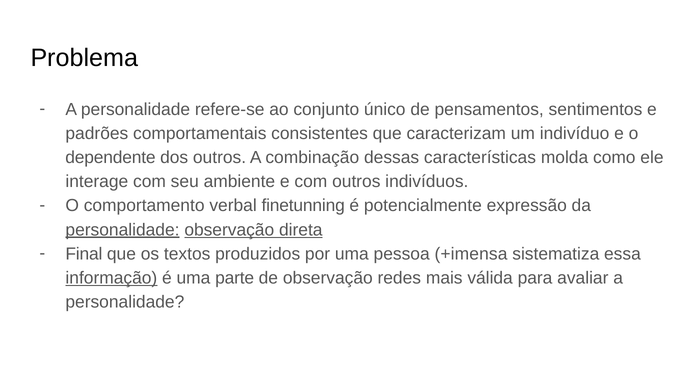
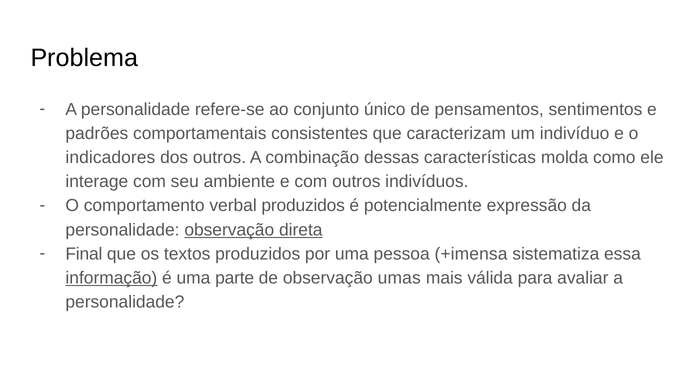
dependente: dependente -> indicadores (110, 157)
verbal finetunning: finetunning -> produzidos (303, 205)
personalidade underline: present -> none (122, 229)
redes: redes -> umas (399, 277)
